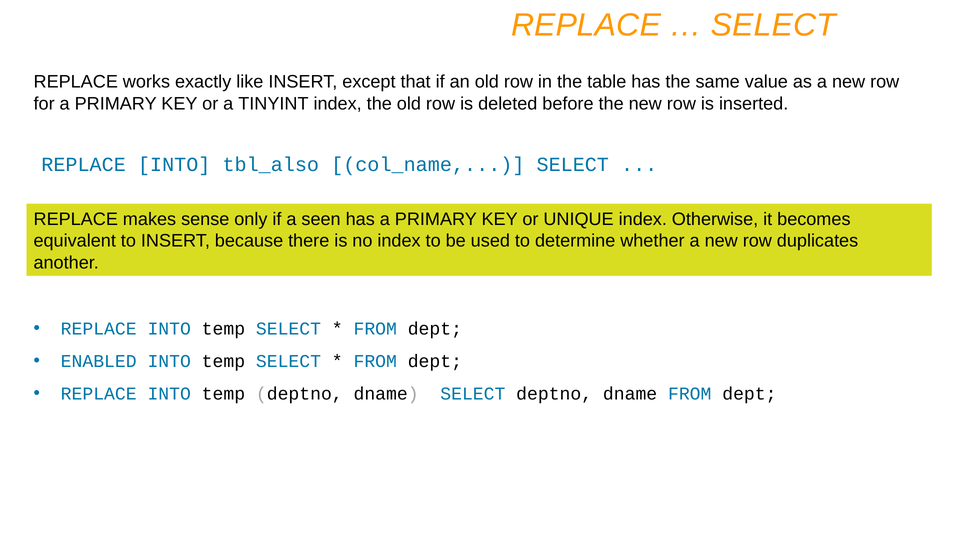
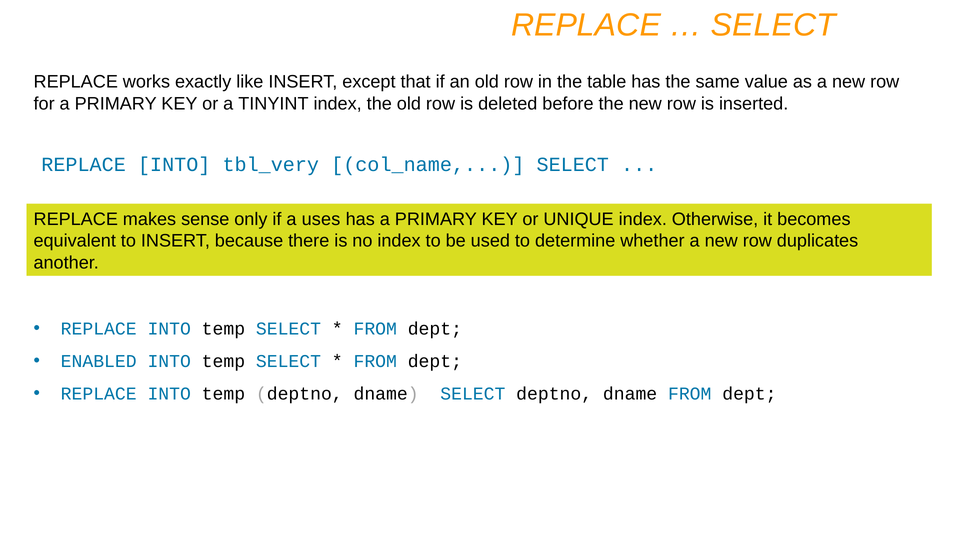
tbl_also: tbl_also -> tbl_very (271, 165)
seen: seen -> uses (321, 219)
